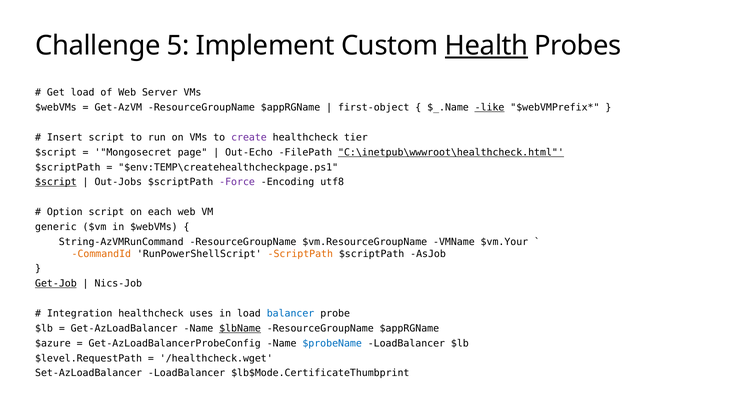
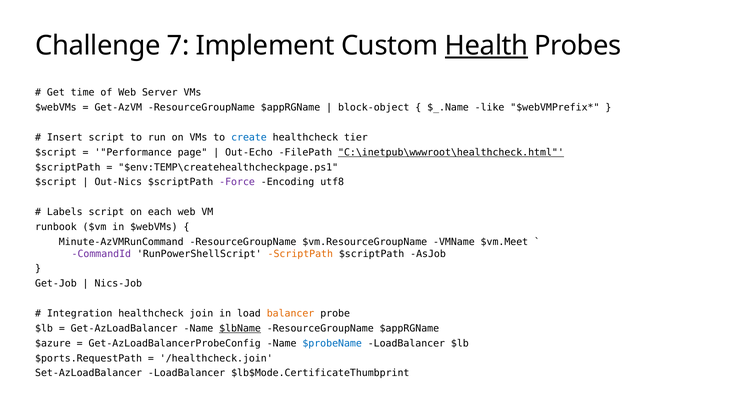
5: 5 -> 7 (178, 46)
Get load: load -> time (83, 93)
first-object: first-object -> block-object (374, 107)
like underline: present -> none (490, 107)
create colour: purple -> blue (249, 137)
Mongosecret: Mongosecret -> Performance (133, 152)
$script underline: present -> none (56, 182)
Out-Jobs: Out-Jobs -> Out-Nics (118, 182)
Option: Option -> Labels (65, 212)
generic: generic -> runbook (56, 227)
String-AzVMRunCommand: String-AzVMRunCommand -> Minute-AzVMRunCommand (121, 242)
$vm.Your: $vm.Your -> $vm.Meet (504, 242)
CommandId colour: orange -> purple (101, 254)
Get-Job underline: present -> none (56, 283)
uses: uses -> join (201, 313)
balancer colour: blue -> orange (291, 313)
$level.RequestPath: $level.RequestPath -> $ports.RequestPath (89, 358)
/healthcheck.wget: /healthcheck.wget -> /healthcheck.join (216, 358)
